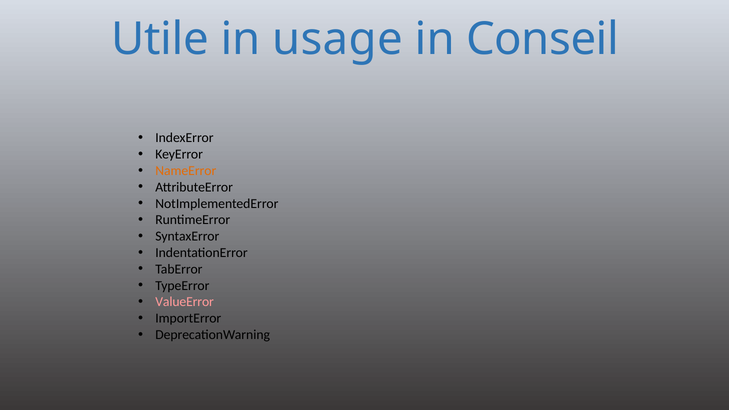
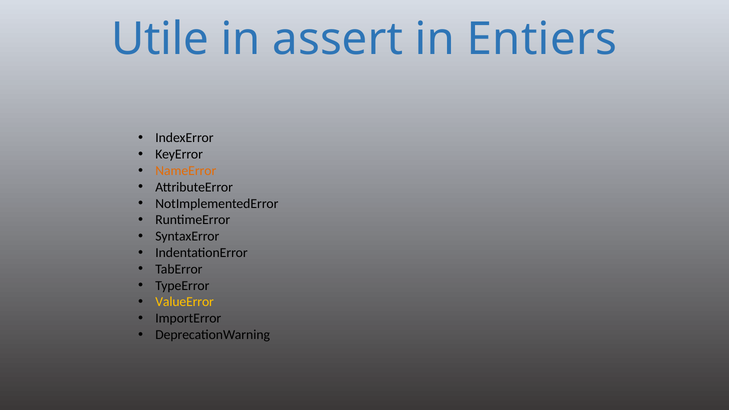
usage: usage -> assert (338, 39)
Conseil: Conseil -> Entiers (542, 39)
ValueError colour: pink -> yellow (185, 302)
